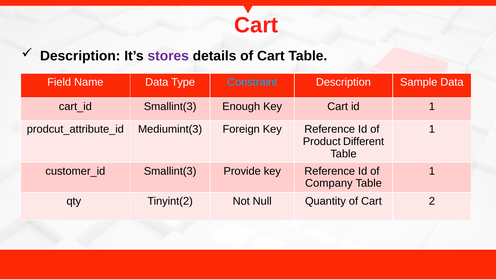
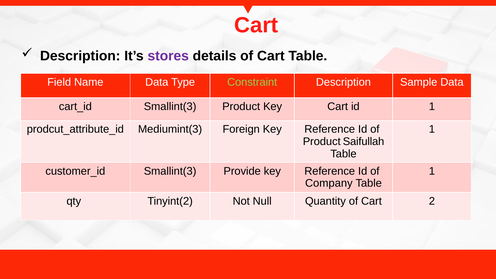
Constraint colour: light blue -> light green (252, 82)
Smallint(3 Enough: Enough -> Product (241, 107)
Different: Different -> Saifullah (364, 142)
